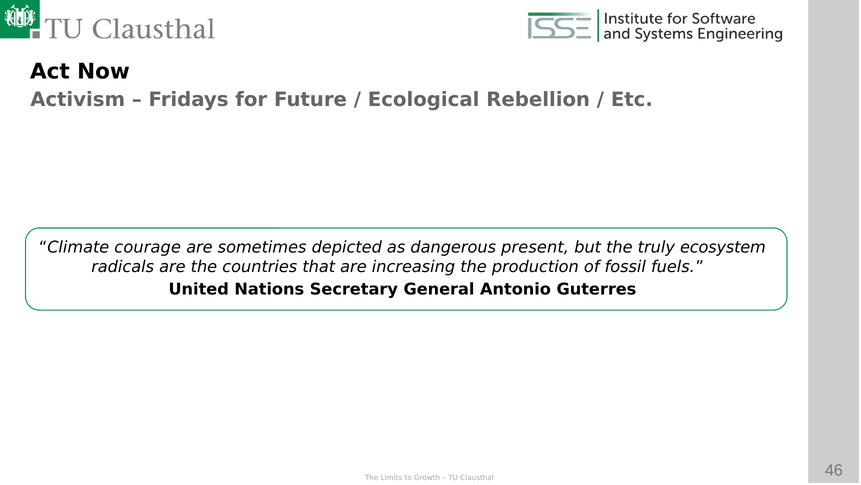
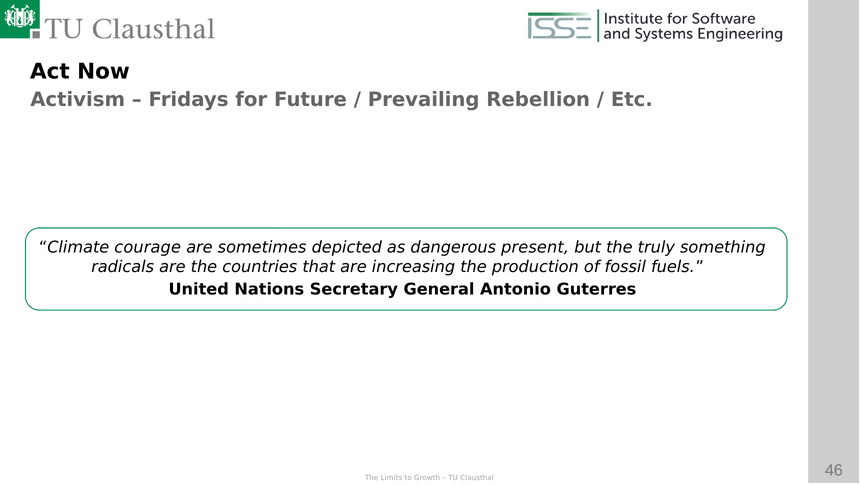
Ecological: Ecological -> Prevailing (424, 100)
ecosystem: ecosystem -> something (723, 247)
